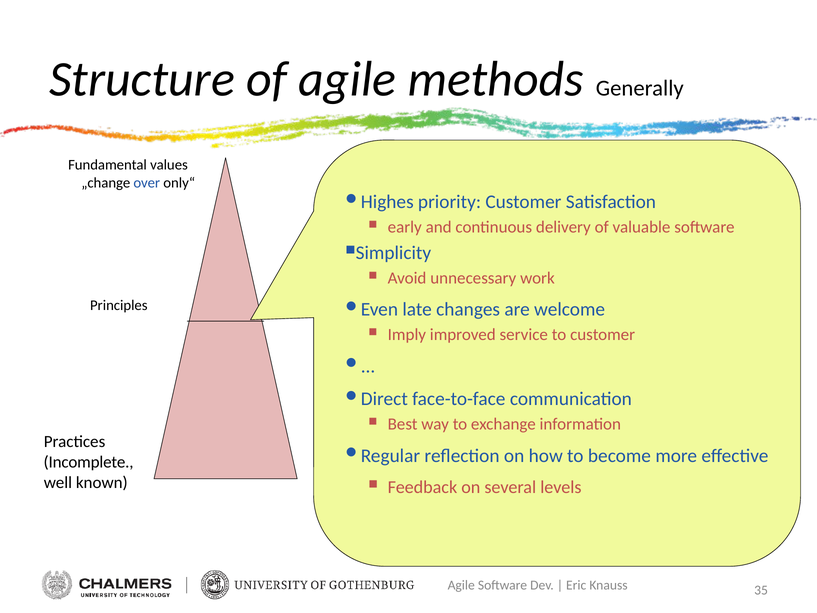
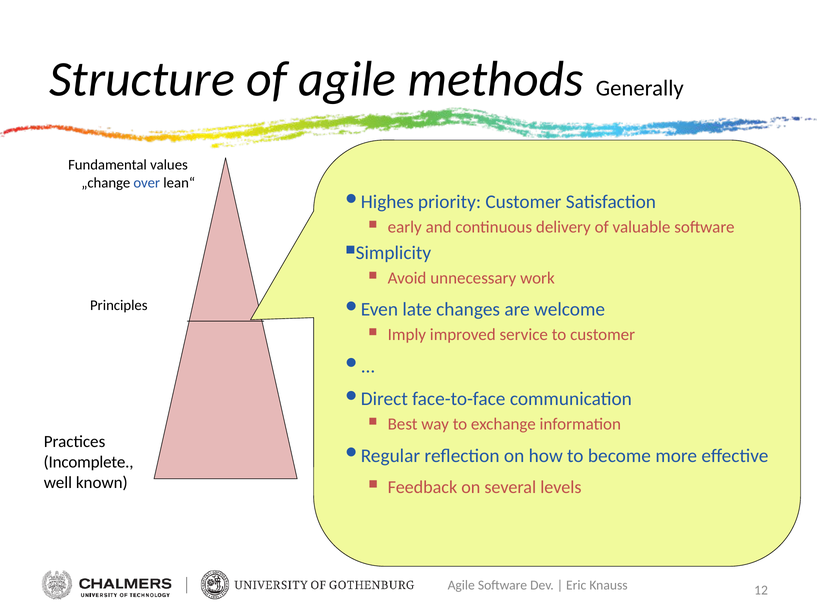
only“: only“ -> lean“ (179, 183)
35: 35 -> 12 (761, 590)
